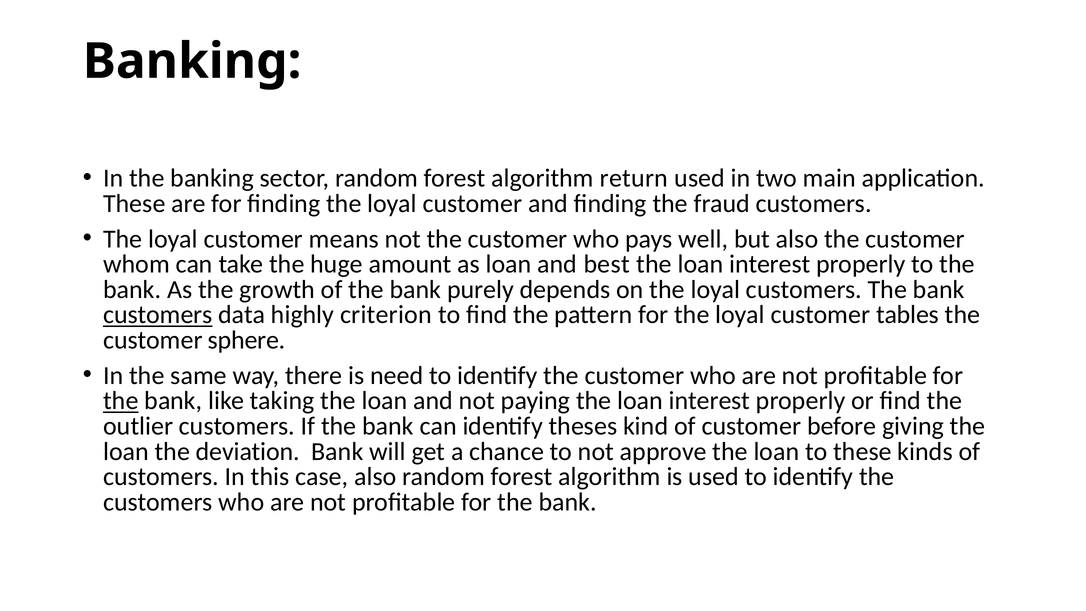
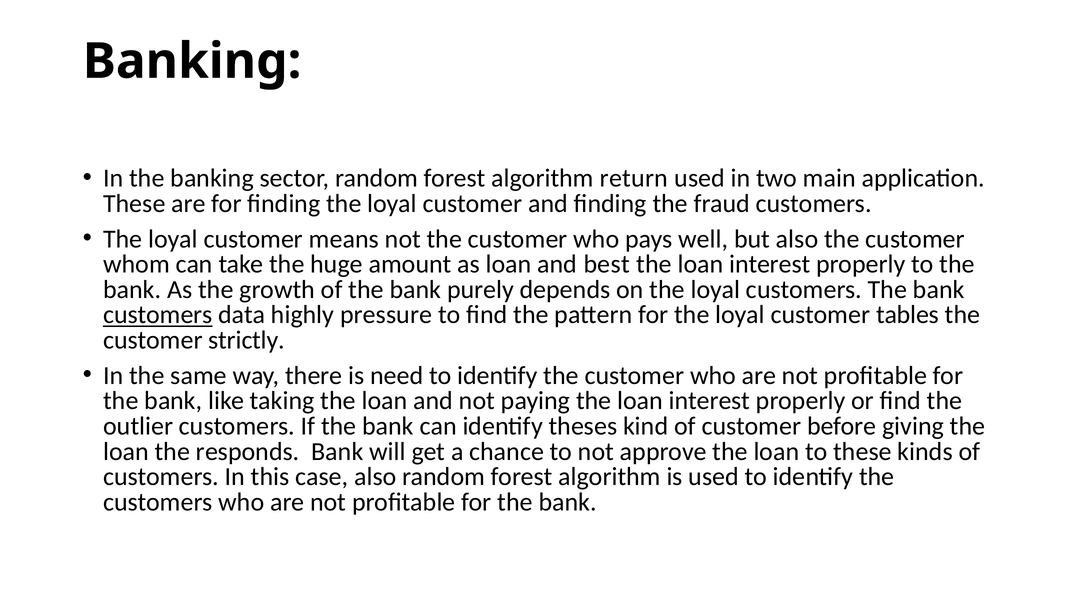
criterion: criterion -> pressure (386, 315)
sphere: sphere -> strictly (247, 340)
the underline: present -> none (121, 401)
deviation: deviation -> responds (248, 451)
